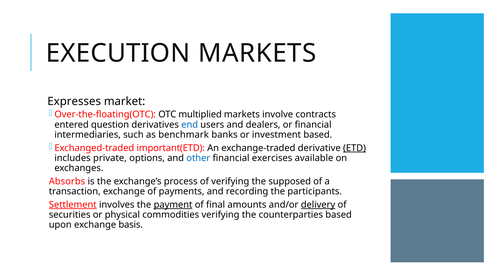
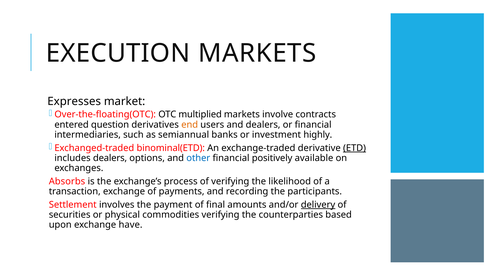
end colour: blue -> orange (190, 124)
benchmark: benchmark -> semiannual (184, 135)
investment based: based -> highly (318, 135)
important(ETD: important(ETD -> binominal(ETD (171, 148)
includes private: private -> dealers (110, 158)
exercises: exercises -> positively (272, 158)
supposed: supposed -> likelihood (290, 181)
Settlement underline: present -> none (73, 204)
payment underline: present -> none (173, 204)
basis: basis -> have (131, 224)
